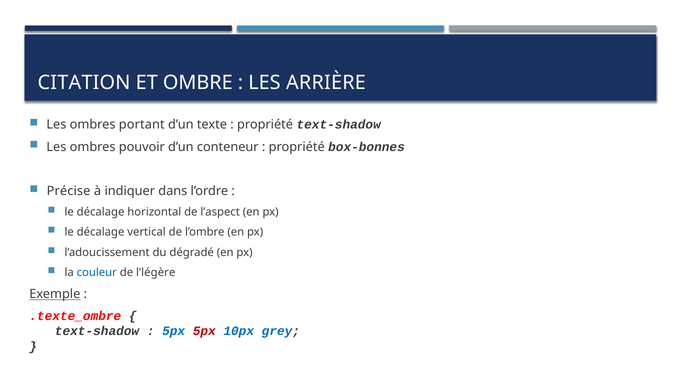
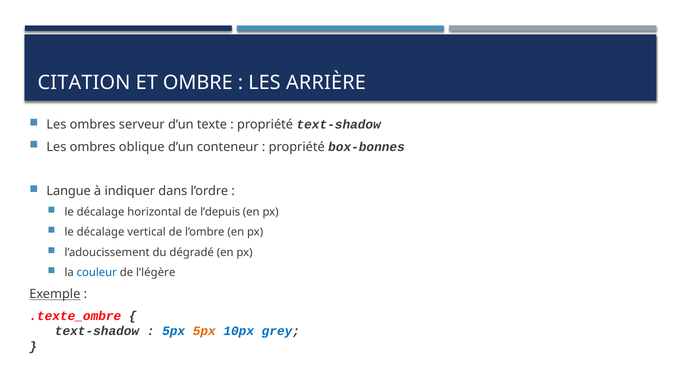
portant: portant -> serveur (142, 125)
pouvoir: pouvoir -> oblique (142, 147)
Précise: Précise -> Langue (69, 191)
l’aspect: l’aspect -> l’depuis (220, 212)
5px colour: red -> orange (204, 331)
